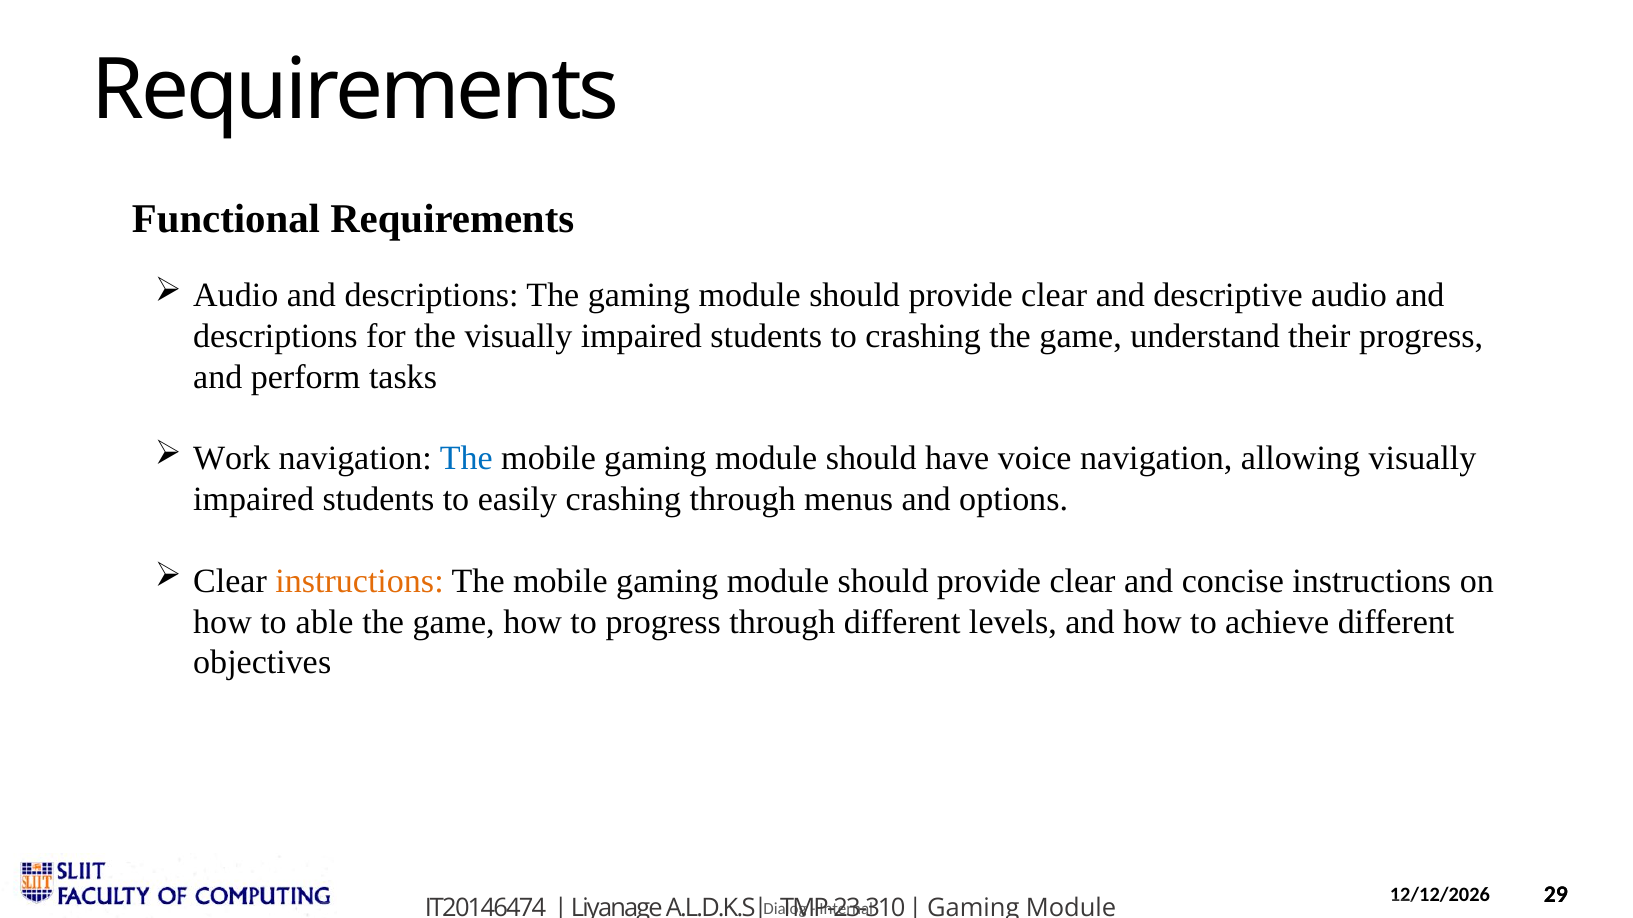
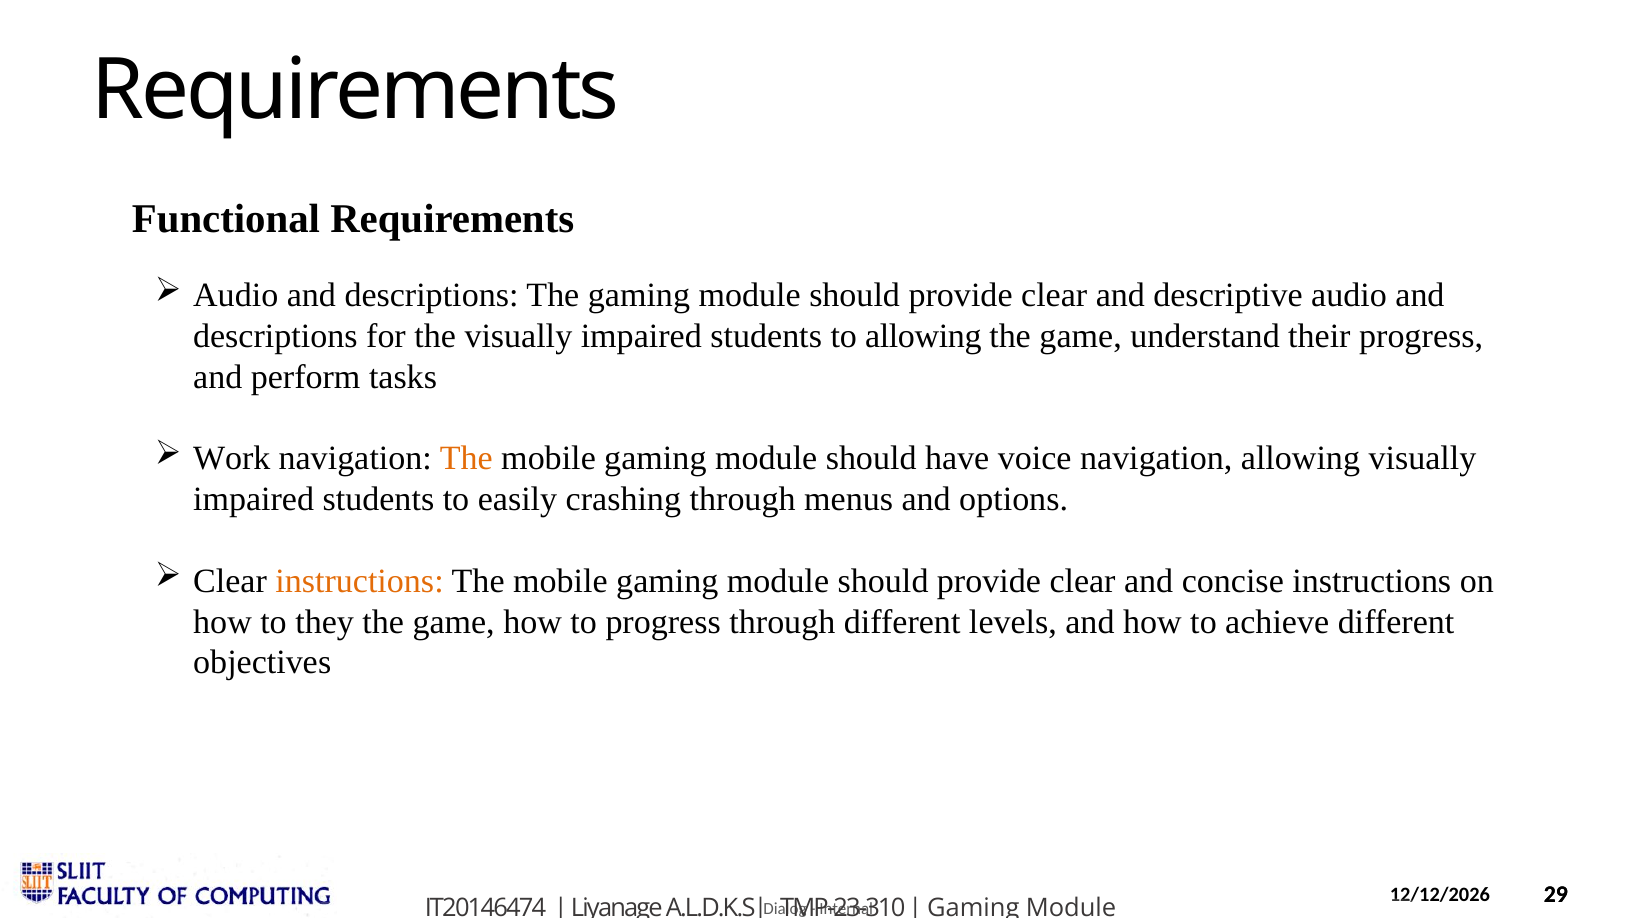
to crashing: crashing -> allowing (923, 336)
The colour: blue -> orange (466, 459)
able: able -> they (325, 622)
